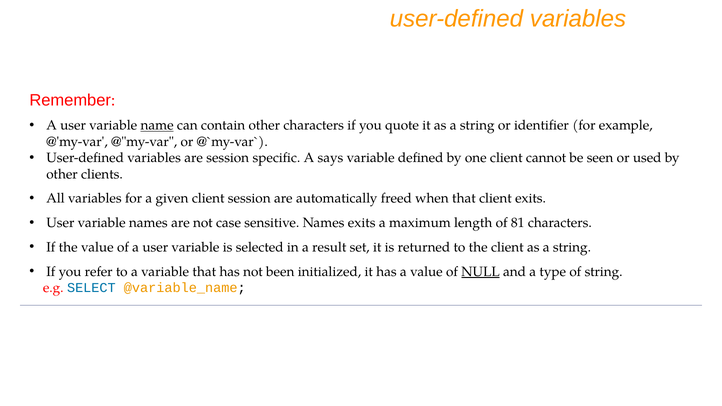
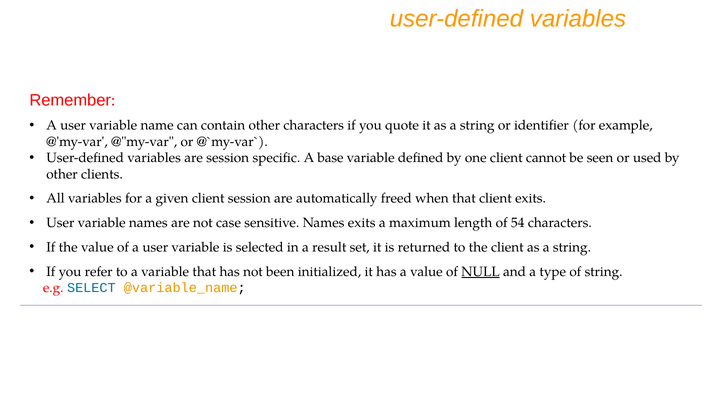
name underline: present -> none (157, 125)
says: says -> base (331, 158)
81: 81 -> 54 (518, 223)
